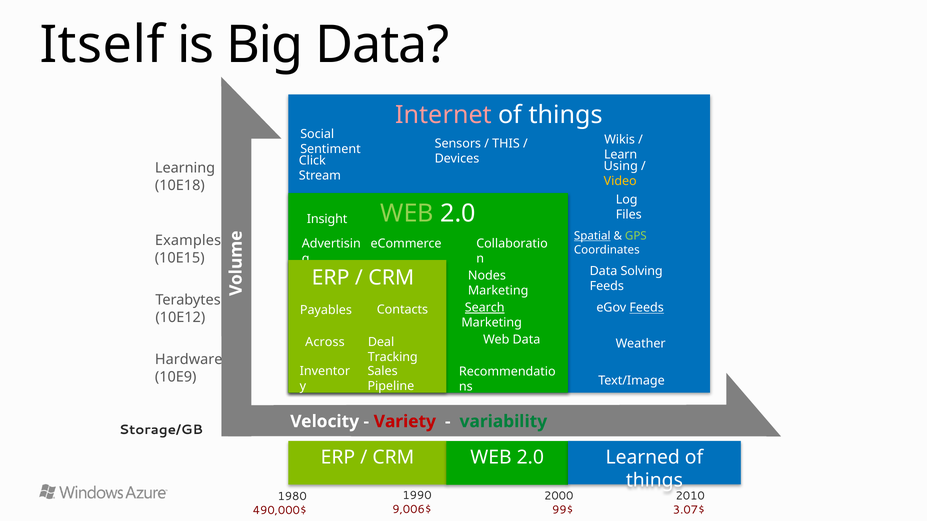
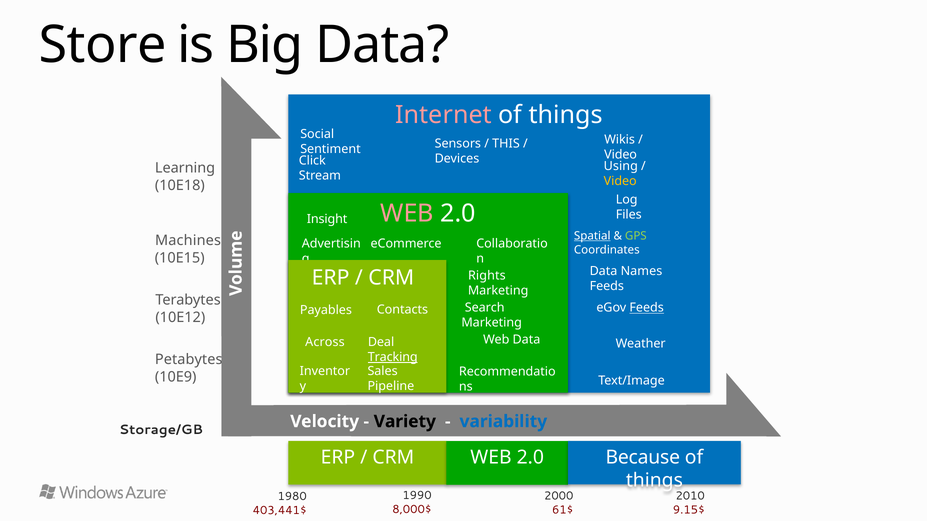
Itself: Itself -> Store (103, 45)
Learn: Learn -> Video (621, 155)
WEB colour: light green -> pink (407, 214)
Examples: Examples -> Machines (188, 241)
Solving: Solving -> Names (641, 271)
Nodes: Nodes -> Rights (487, 276)
Search underline: present -> none (485, 308)
Tracking underline: none -> present (393, 357)
Hardware: Hardware -> Petabytes (189, 360)
Variety colour: red -> black (405, 422)
variability colour: green -> blue (503, 422)
Learned: Learned -> Because (643, 458)
9,006$: 9,006$ -> 8,000$ (412, 510)
99$: 99$ -> 61$ (563, 510)
3.07$: 3.07$ -> 9.15$ (689, 510)
490,000$: 490,000$ -> 403,441$ (280, 511)
